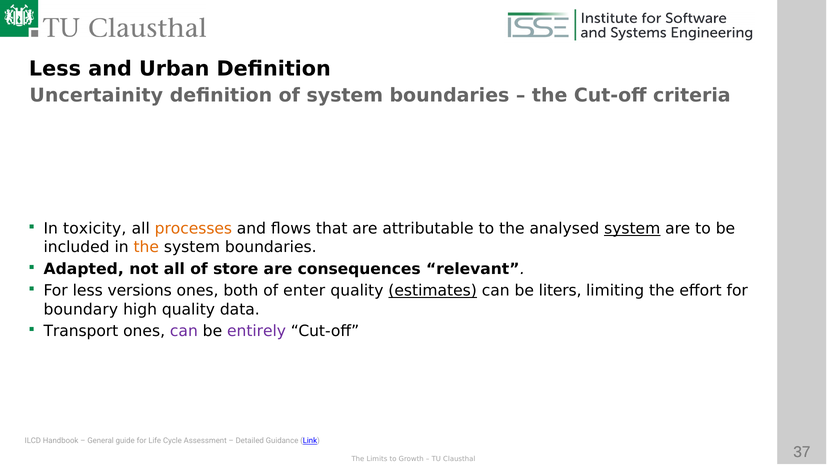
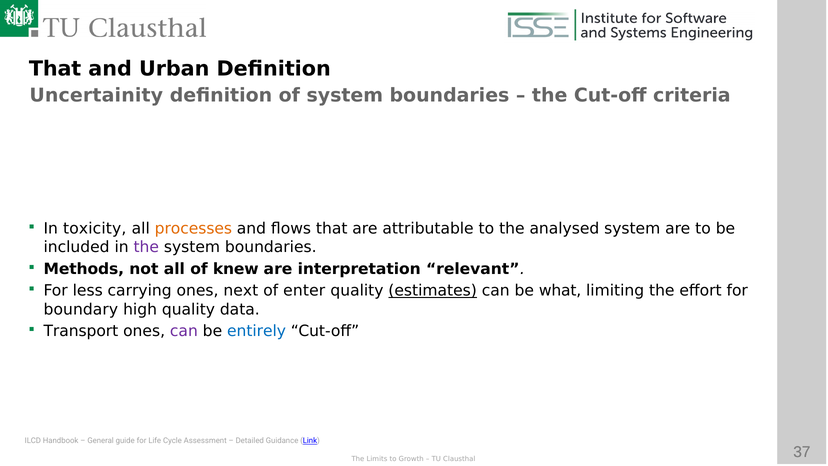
Less: Less -> That (55, 69)
system underline: present -> none (632, 229)
the colour: orange -> purple (146, 247)
Adapted: Adapted -> Methods (84, 269)
store: store -> knew (236, 269)
consequences: consequences -> interpretation (359, 269)
versions: versions -> carrying (140, 291)
both: both -> next (241, 291)
liters: liters -> what (560, 291)
entirely colour: purple -> blue (257, 331)
